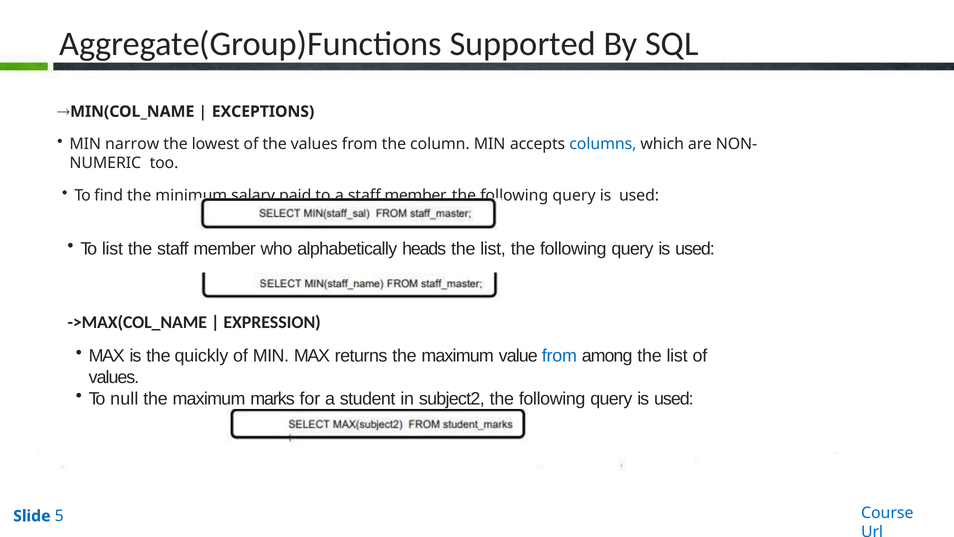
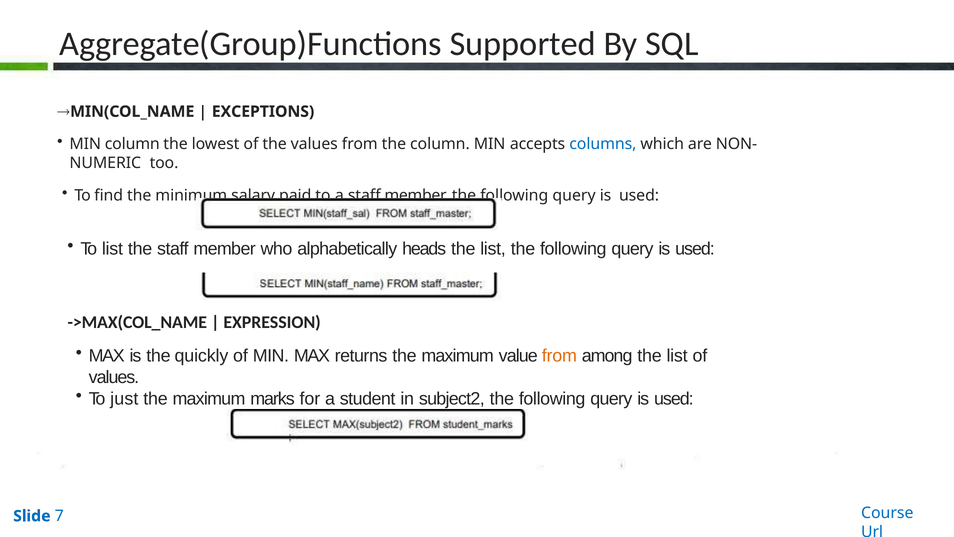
MIN narrow: narrow -> column (132, 144)
from colour: blue -> orange (559, 355)
null: null -> just (124, 398)
5: 5 -> 7 (59, 516)
